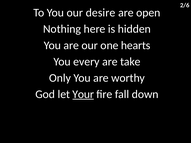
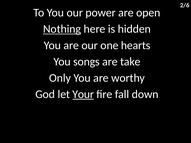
desire: desire -> power (101, 13)
Nothing underline: none -> present (62, 29)
every: every -> songs (86, 62)
